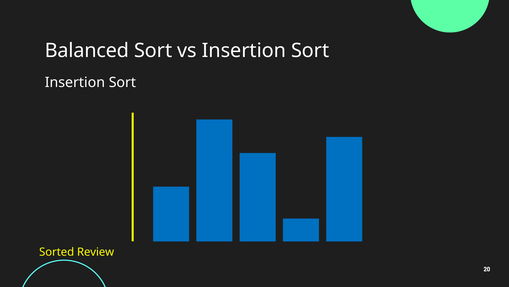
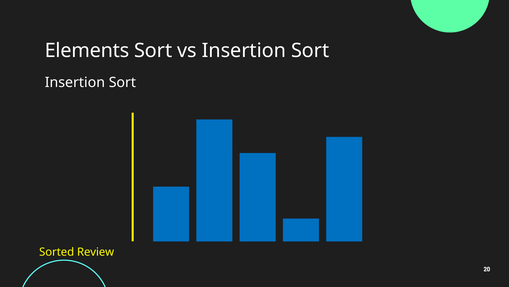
Balanced: Balanced -> Elements (87, 50)
